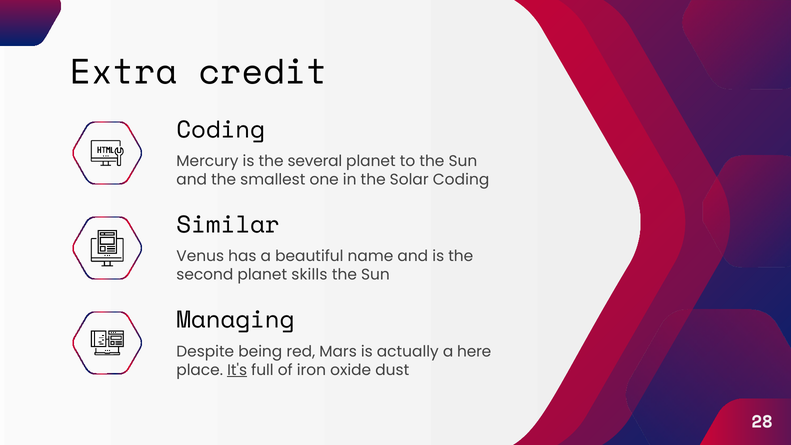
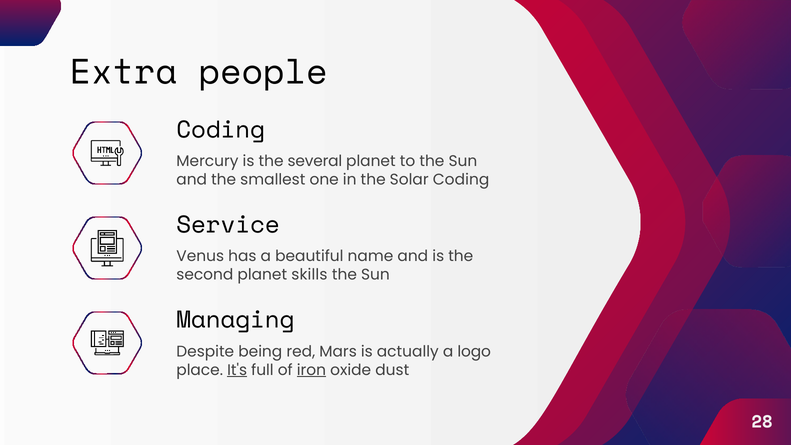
credit: credit -> people (263, 72)
Similar: Similar -> Service (228, 225)
here: here -> logo (474, 351)
iron underline: none -> present (311, 370)
